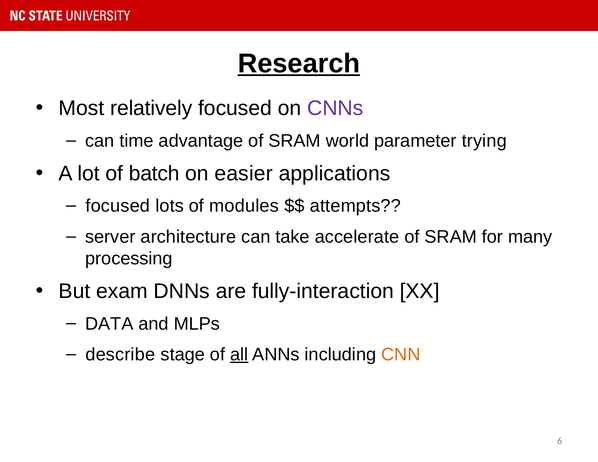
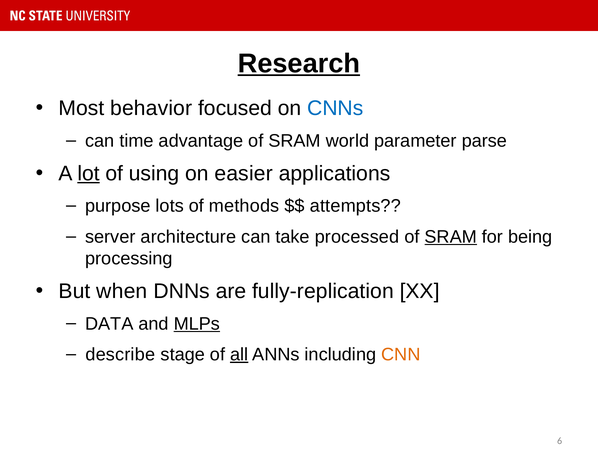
relatively: relatively -> behavior (151, 108)
CNNs colour: purple -> blue (335, 108)
trying: trying -> parse (484, 141)
lot underline: none -> present (89, 174)
batch: batch -> using (154, 174)
focused: focused -> purpose (118, 206)
modules: modules -> methods (244, 206)
accelerate: accelerate -> processed (357, 237)
SRAM underline: none -> present (451, 237)
many: many -> being (530, 237)
exam: exam -> when (122, 291)
fully-interaction: fully-interaction -> fully-replication (323, 291)
MLPs underline: none -> present (197, 324)
